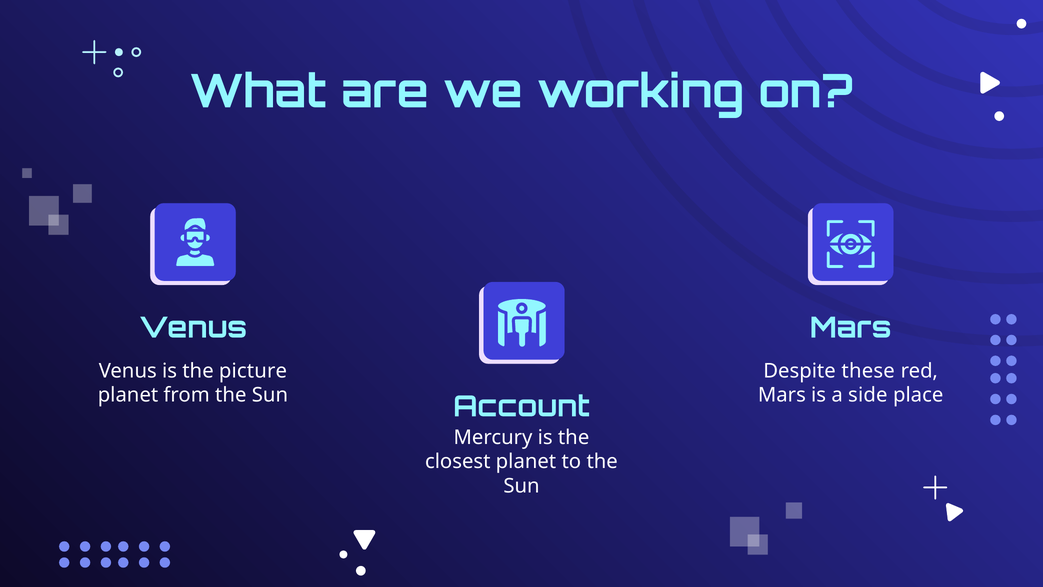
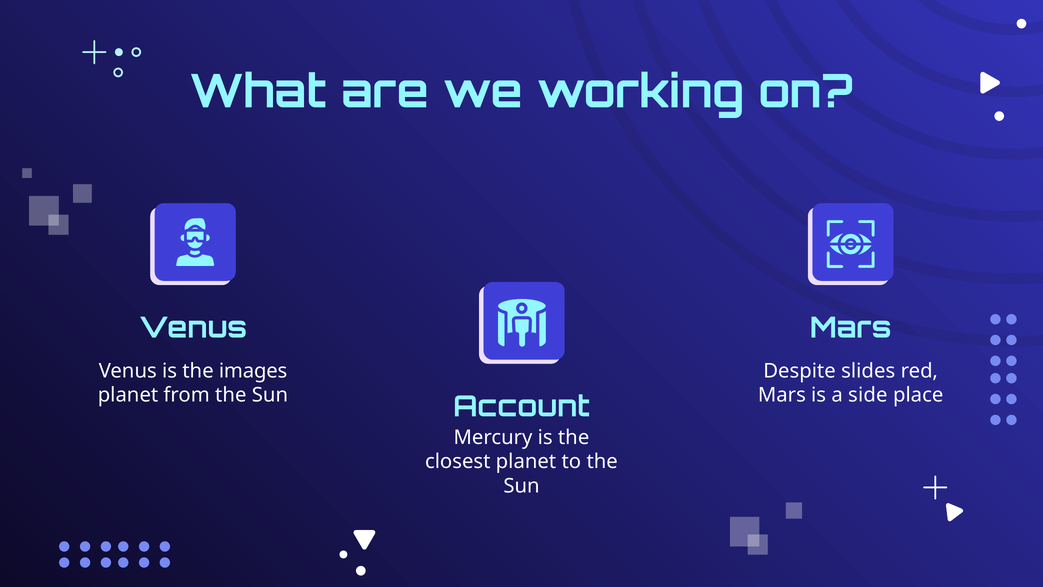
picture: picture -> images (253, 371)
these: these -> slides (868, 371)
